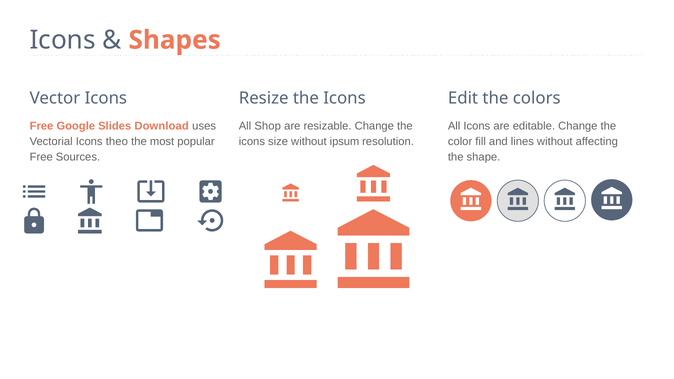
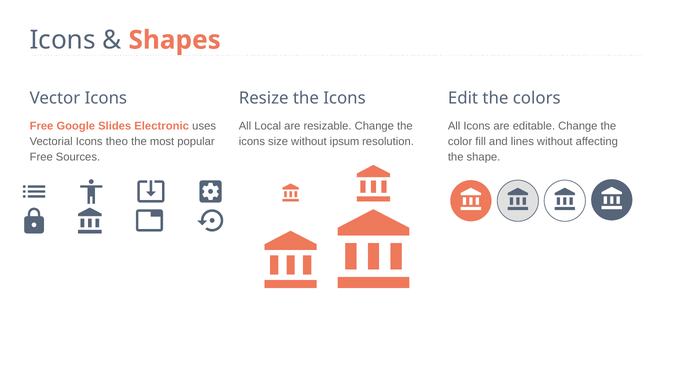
Download: Download -> Electronic (162, 126)
Shop: Shop -> Local (268, 126)
